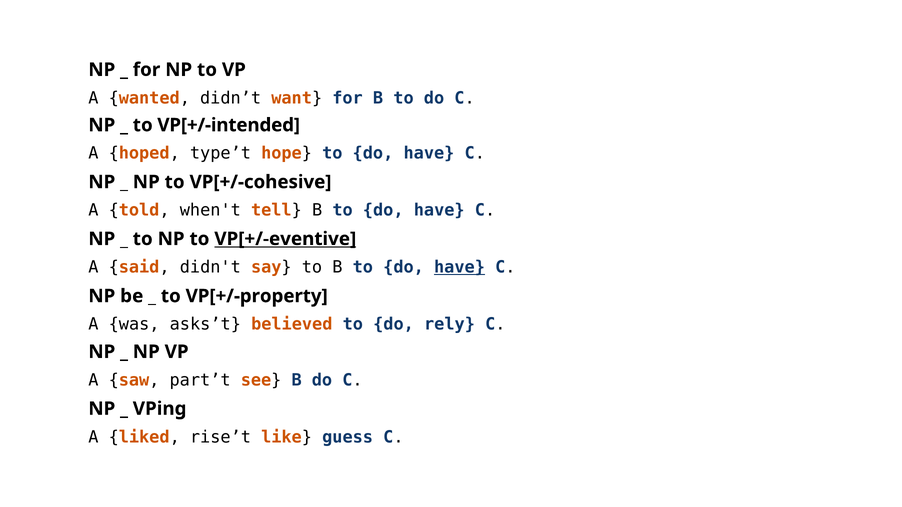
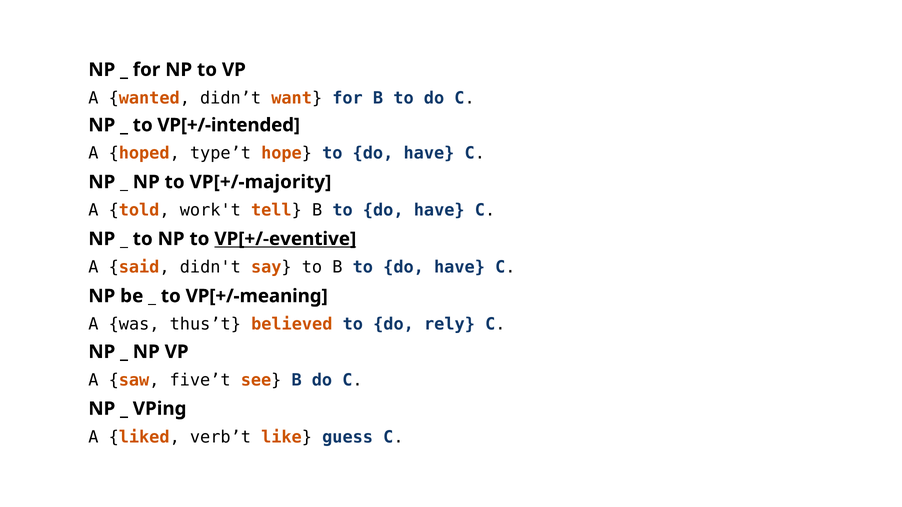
VP[+/-cohesive: VP[+/-cohesive -> VP[+/-majority (260, 182)
when't: when't -> work't (210, 210)
have underline: present -> none (460, 267)
VP[+/-property: VP[+/-property -> VP[+/-meaning (257, 296)
asks’t: asks’t -> thus’t (205, 325)
part’t: part’t -> five’t (200, 380)
rise’t: rise’t -> verb’t (220, 437)
